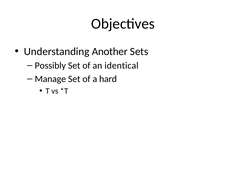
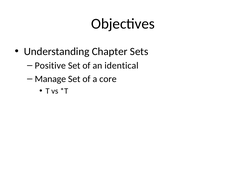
Another: Another -> Chapter (110, 52)
Possibly: Possibly -> Positive (50, 66)
hard: hard -> core (108, 79)
